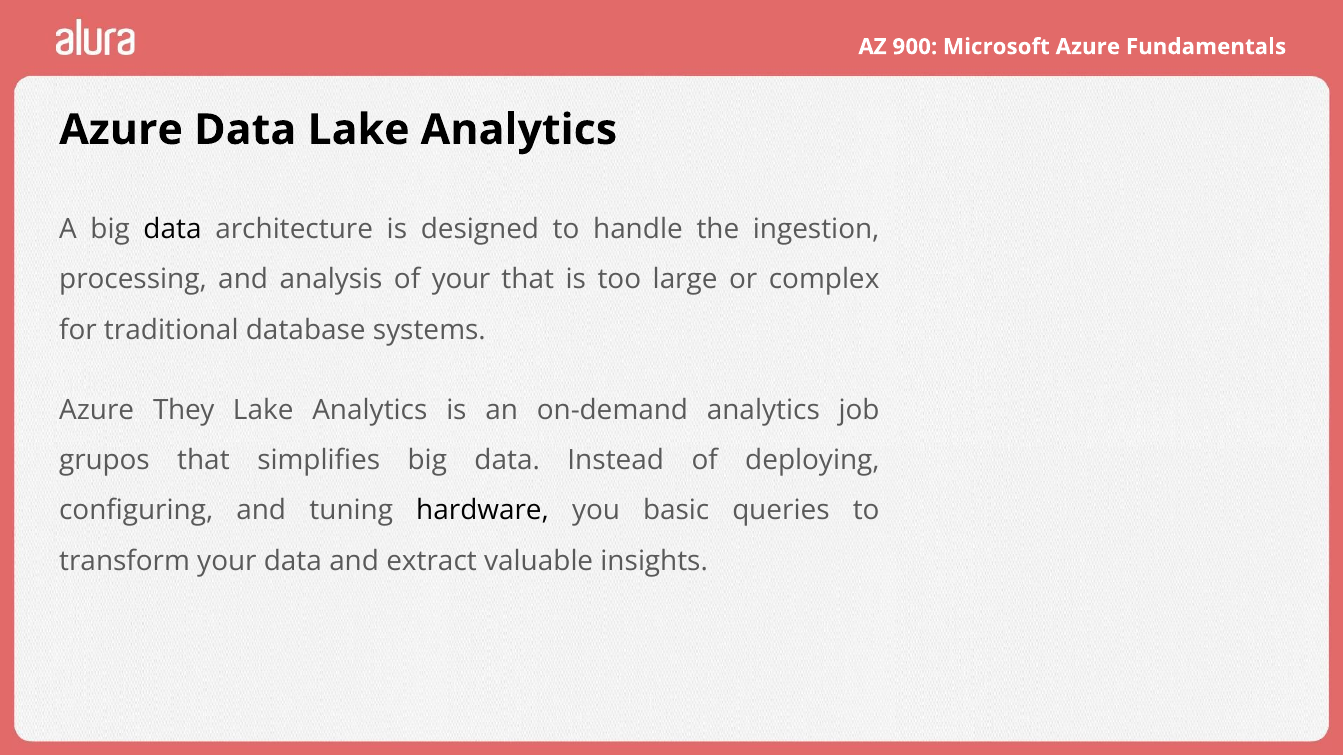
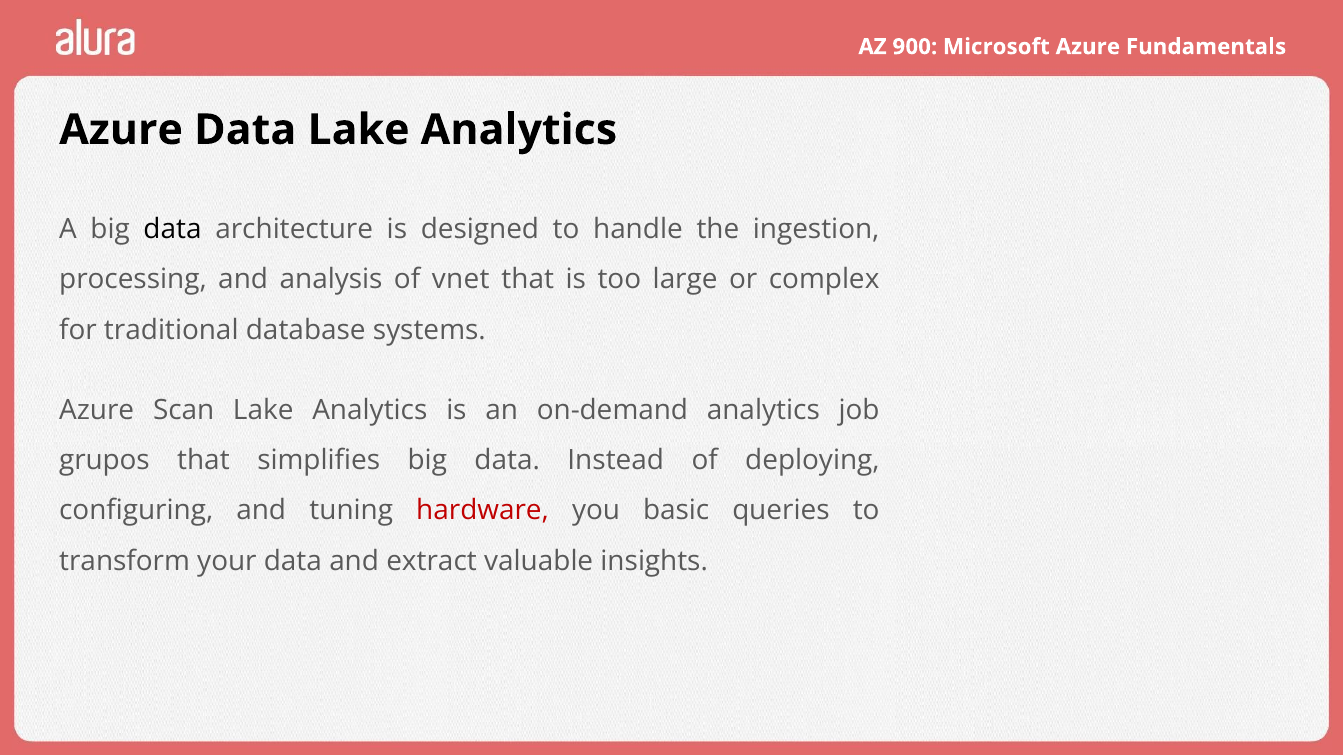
of your: your -> vnet (461, 280)
They: They -> Scan (184, 410)
hardware colour: black -> red (483, 511)
